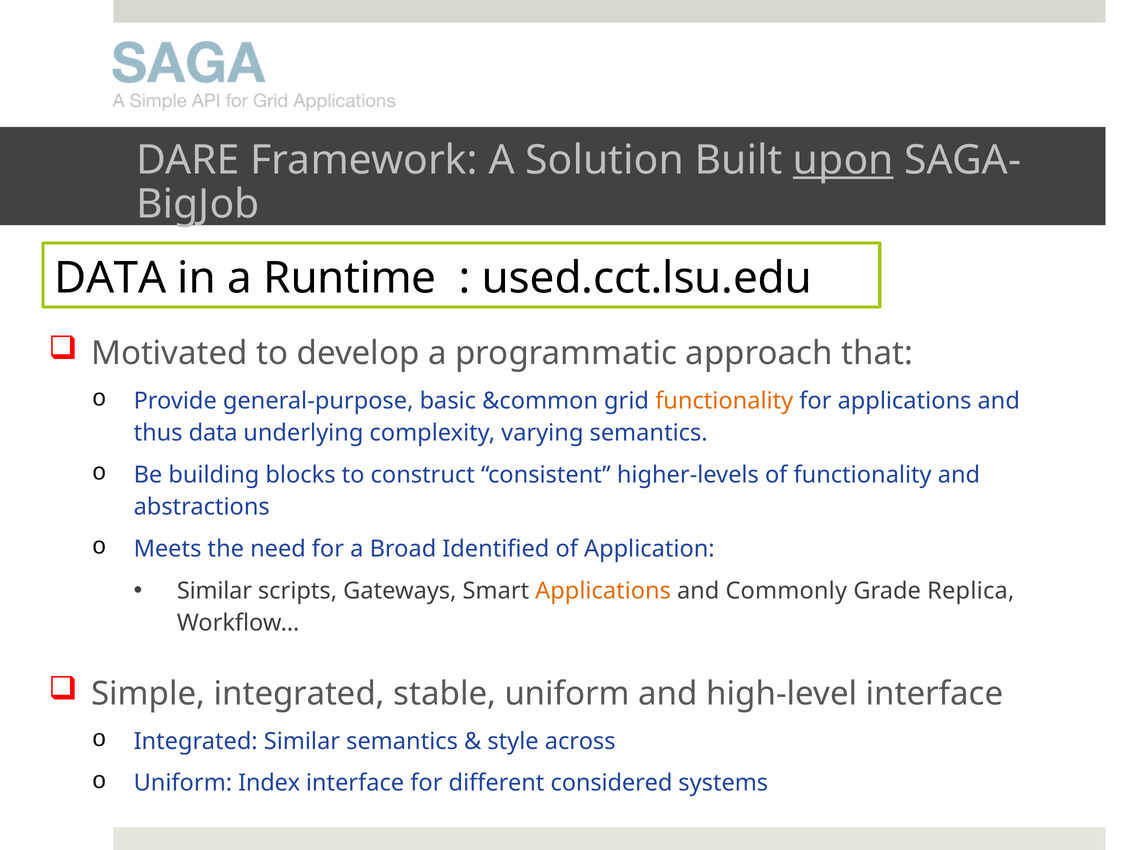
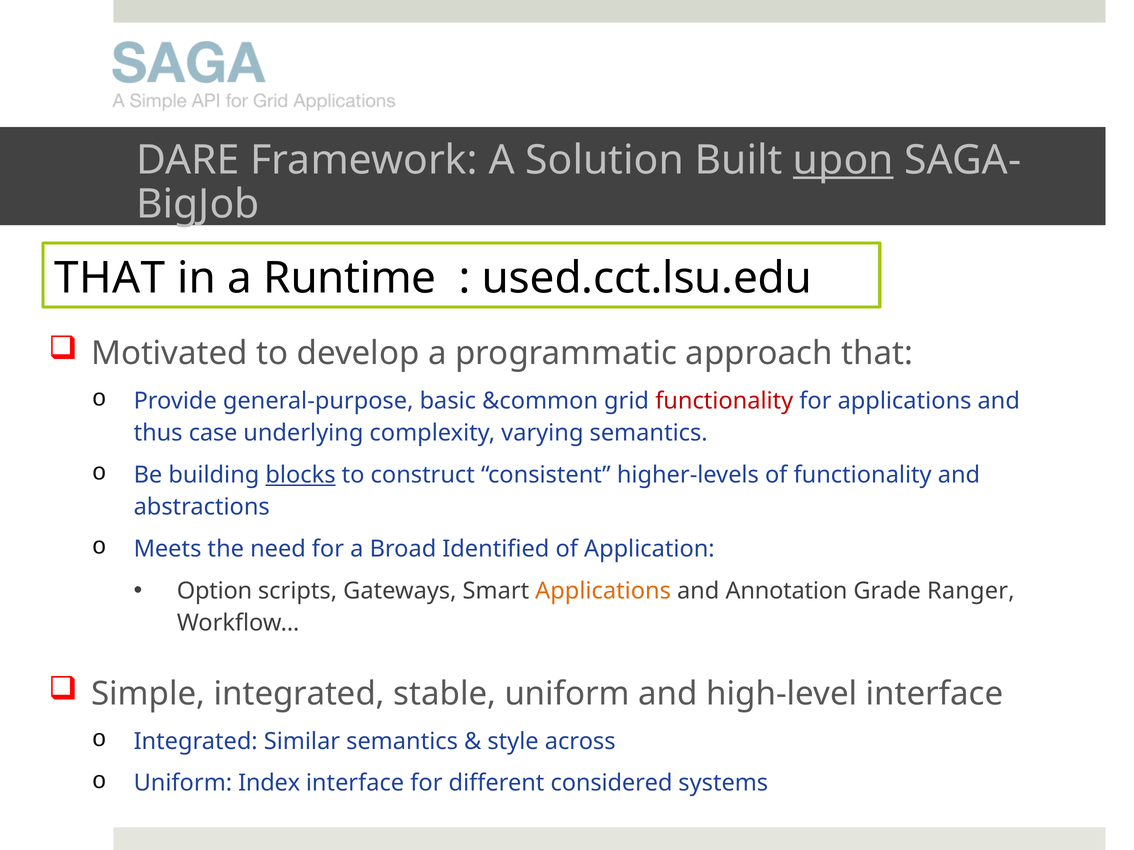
DATA: DATA -> THAT (110, 278)
functionality colour: orange -> red (724, 401)
thus data: data -> case (213, 433)
blocks underline: none -> present (301, 475)
Similar: Similar -> Option (215, 591)
Commonly: Commonly -> Annotation (786, 591)
Replica: Replica -> Ranger (971, 591)
